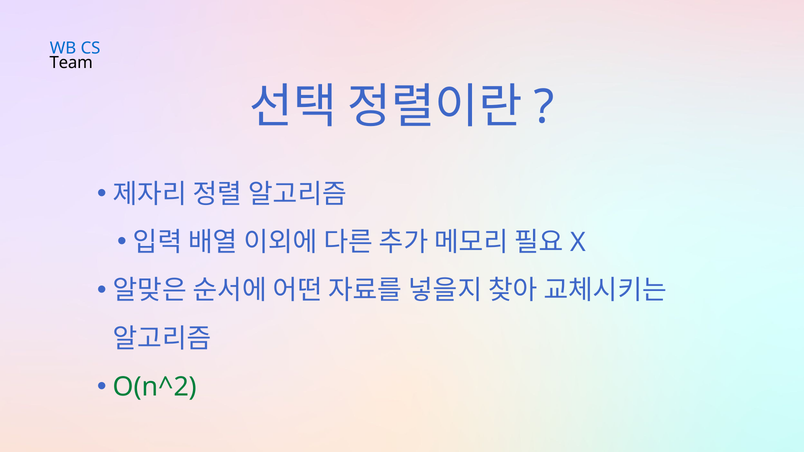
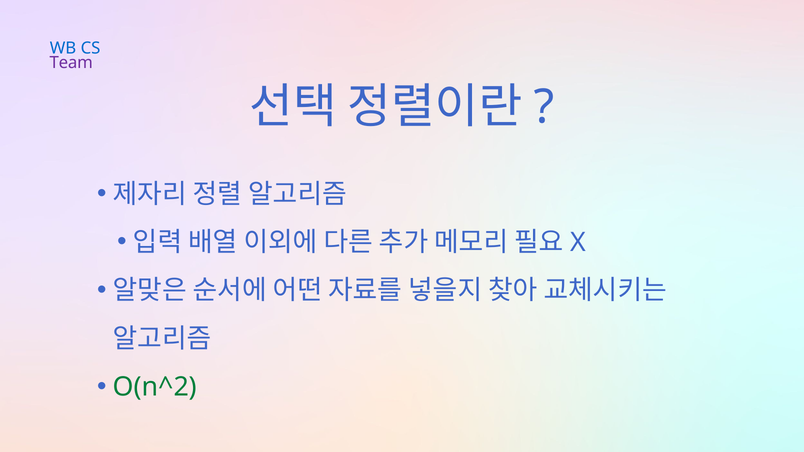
Team colour: black -> purple (71, 63)
